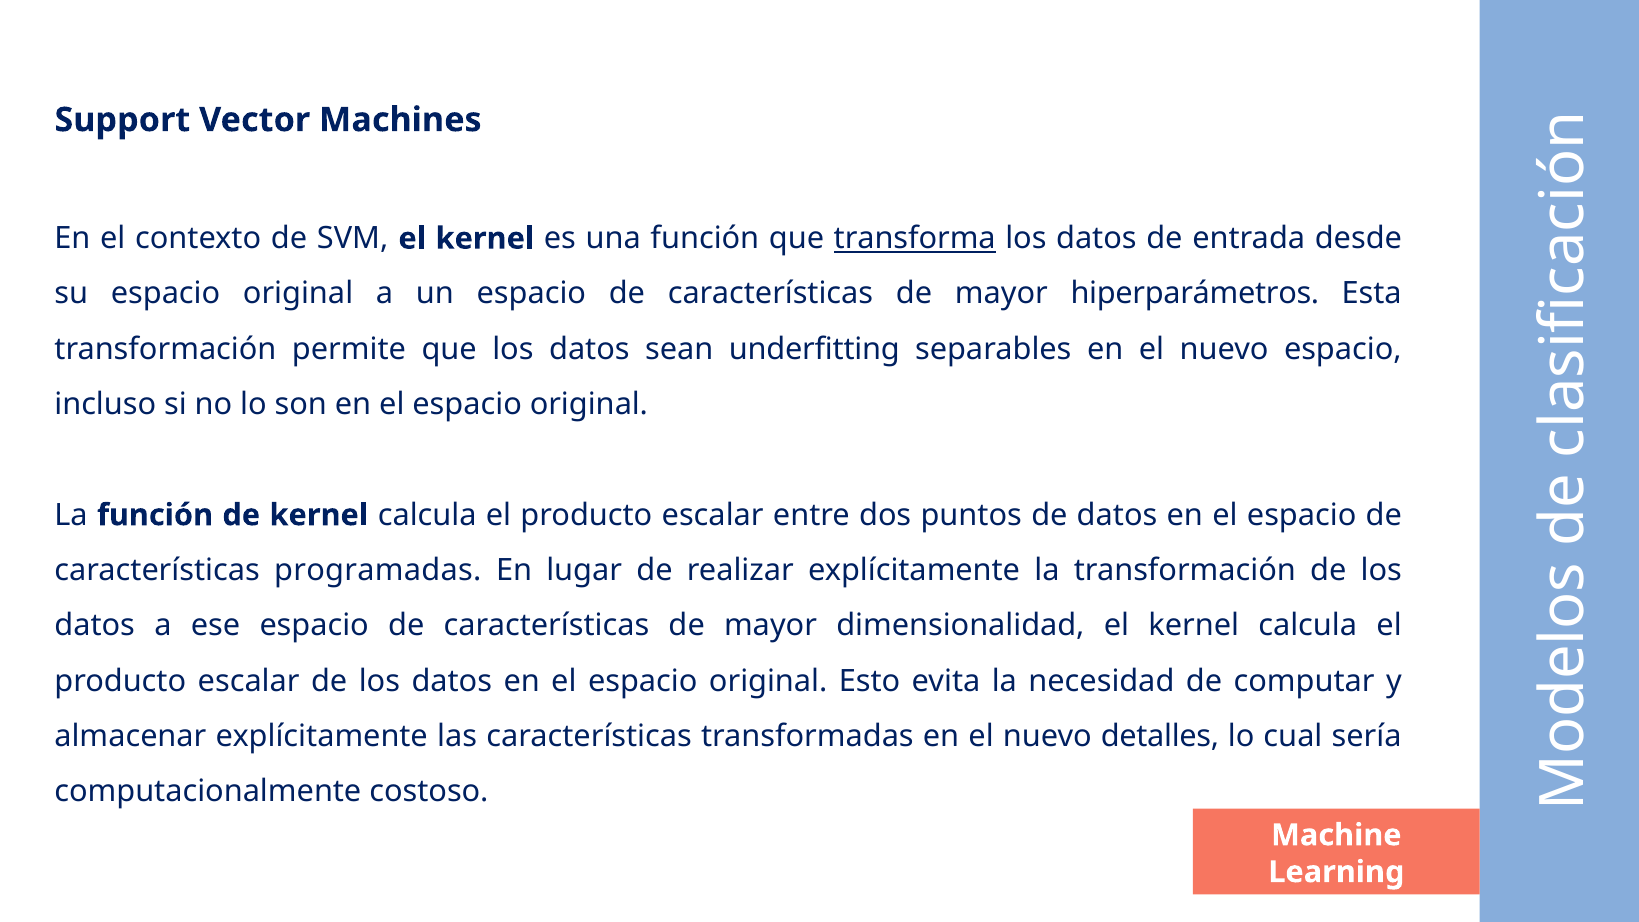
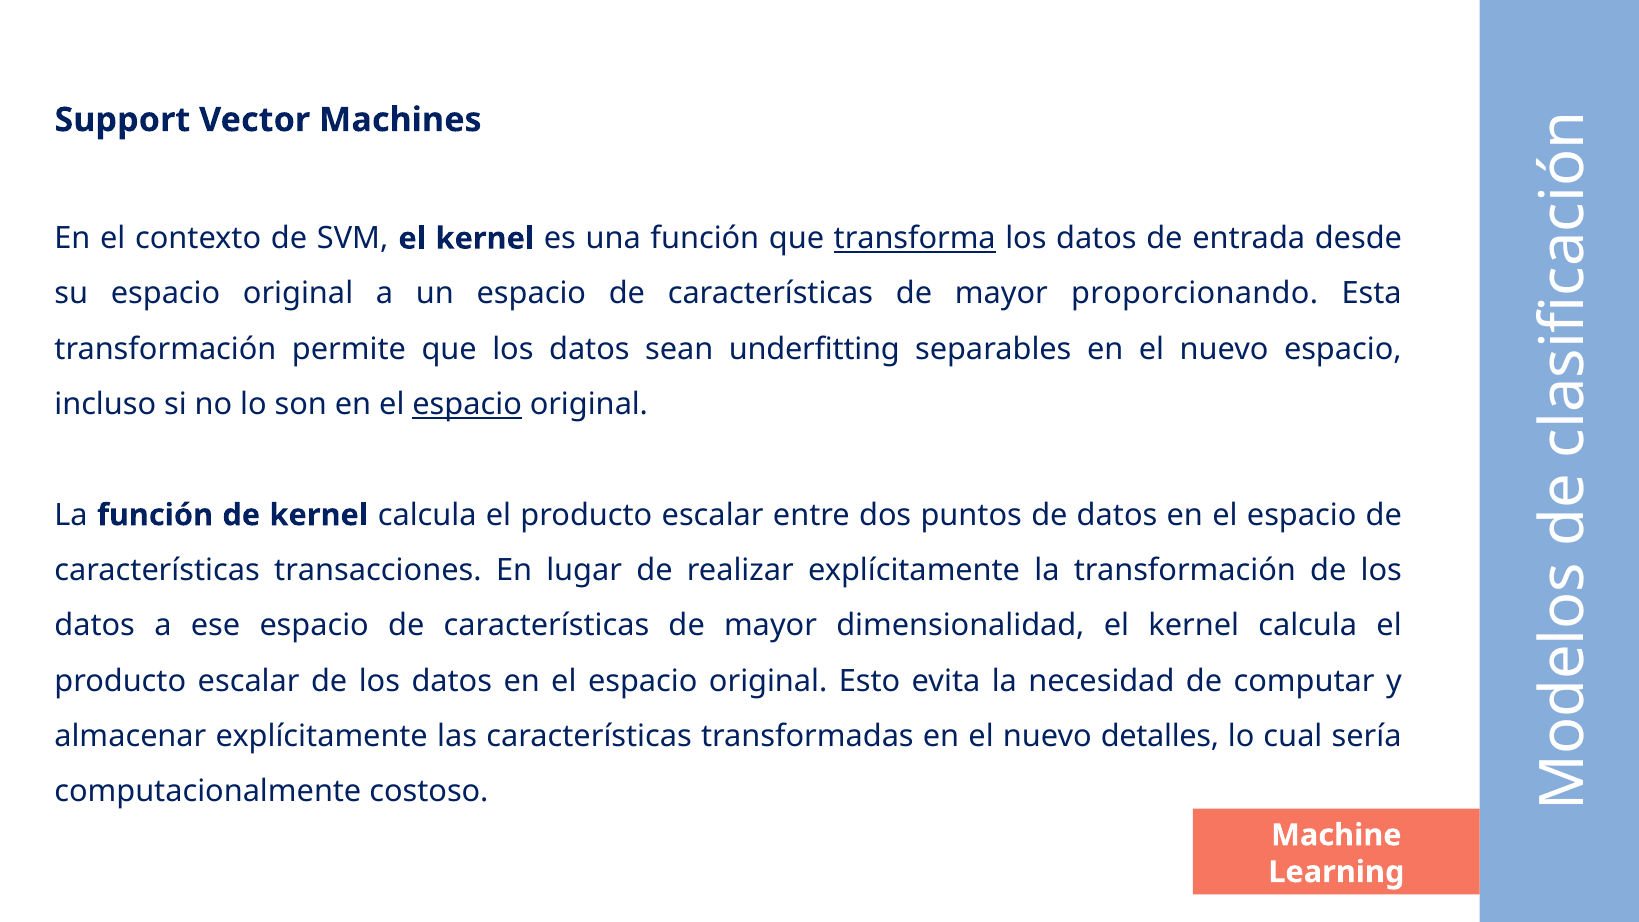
hiperparámetros: hiperparámetros -> proporcionando (1195, 294)
espacio underline: none -> present (467, 404)
programadas: programadas -> transacciones (378, 570)
